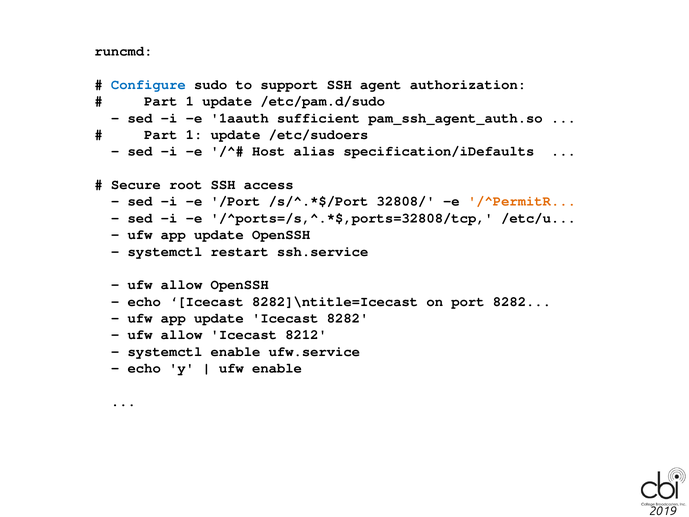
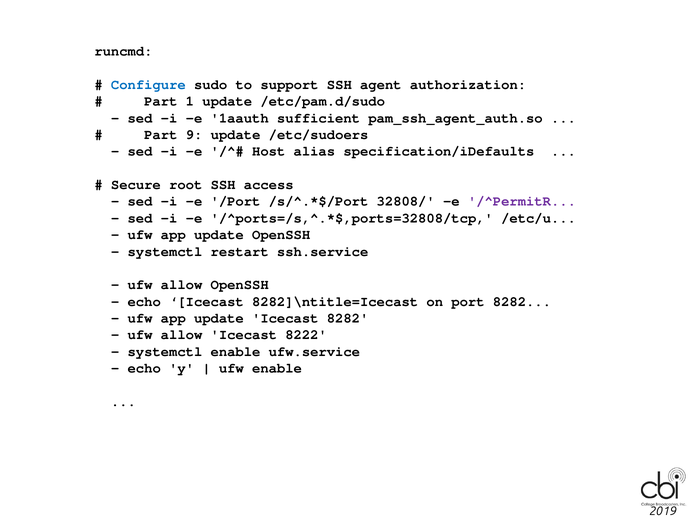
1: 1 -> 9 (194, 135)
/^PermitR colour: orange -> purple (522, 201)
8212: 8212 -> 8222 (306, 335)
